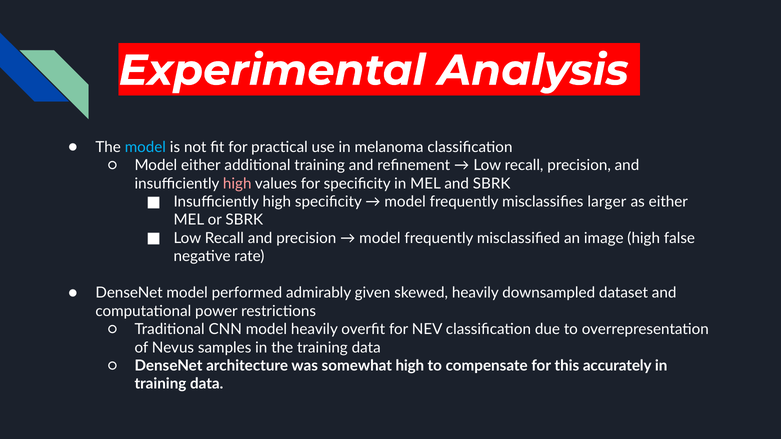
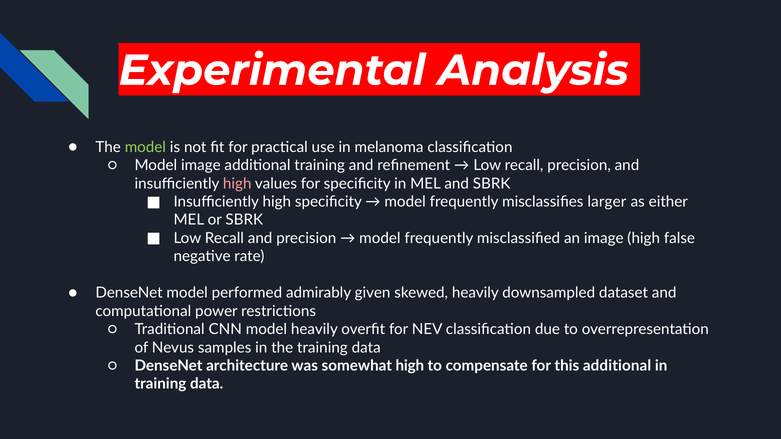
model colour: light blue -> light green (145, 147)
Model either: either -> image (201, 165)
this accurately: accurately -> additional (617, 366)
